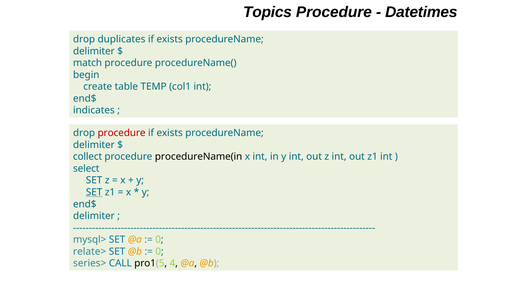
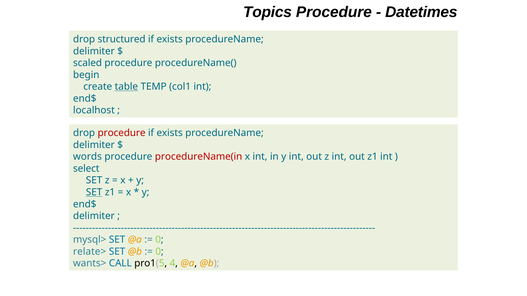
duplicates: duplicates -> structured (122, 39)
match: match -> scaled (87, 63)
table underline: none -> present (126, 87)
indicates: indicates -> localhost (94, 110)
collect: collect -> words (87, 157)
procedureName(in colour: black -> red (199, 157)
series>: series> -> wants> (90, 264)
